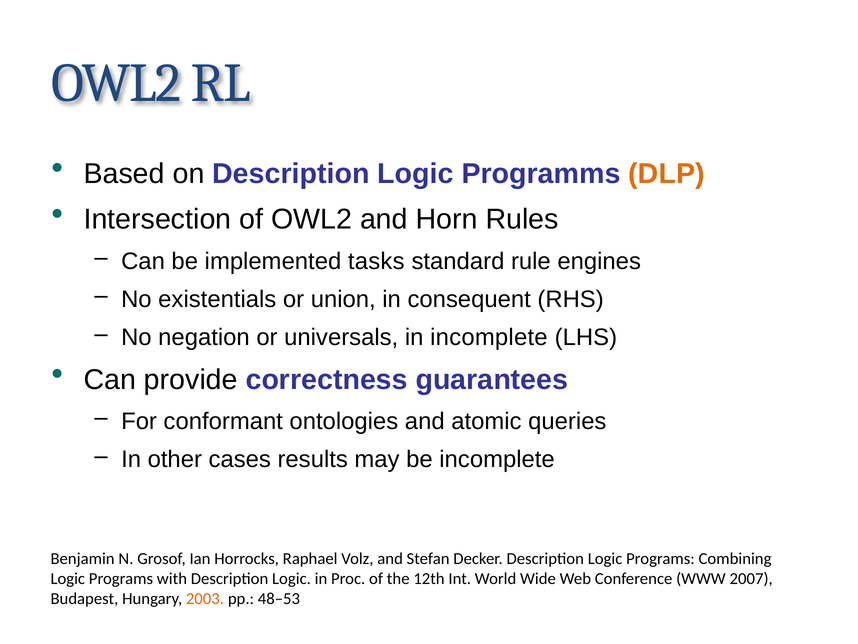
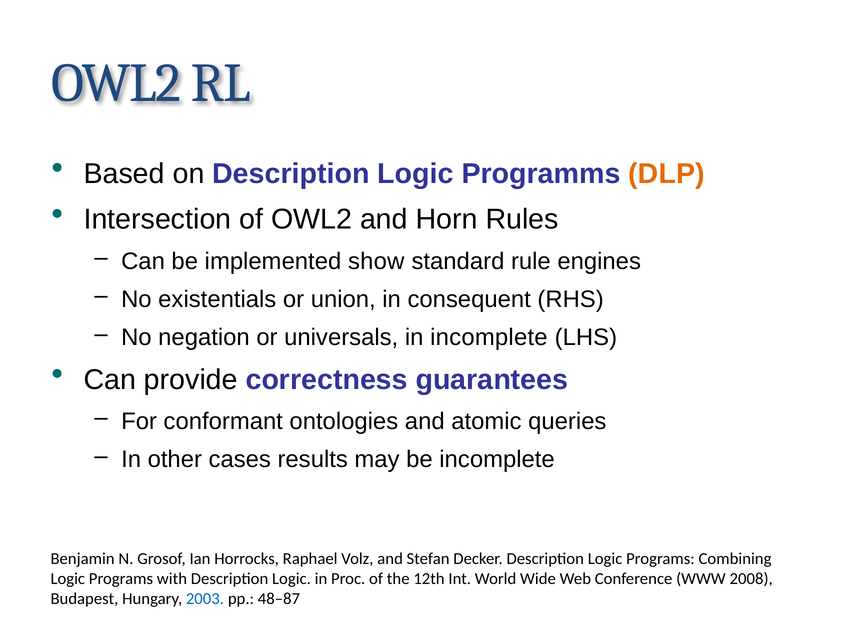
tasks: tasks -> show (376, 261)
2007: 2007 -> 2008 (751, 578)
2003 colour: orange -> blue (205, 598)
48–53: 48–53 -> 48–87 (279, 598)
